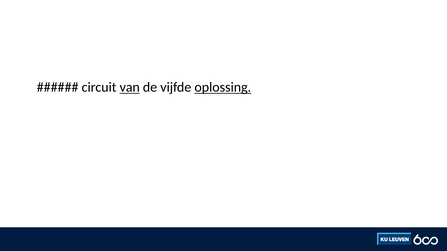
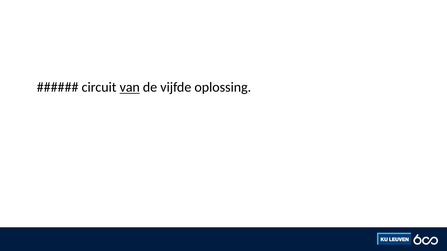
oplossing underline: present -> none (223, 87)
